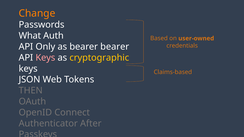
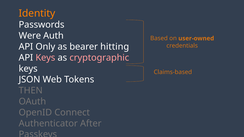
Change: Change -> Identity (37, 13)
What: What -> Were (30, 36)
bearer bearer: bearer -> hitting (115, 47)
cryptographic colour: yellow -> pink (99, 58)
